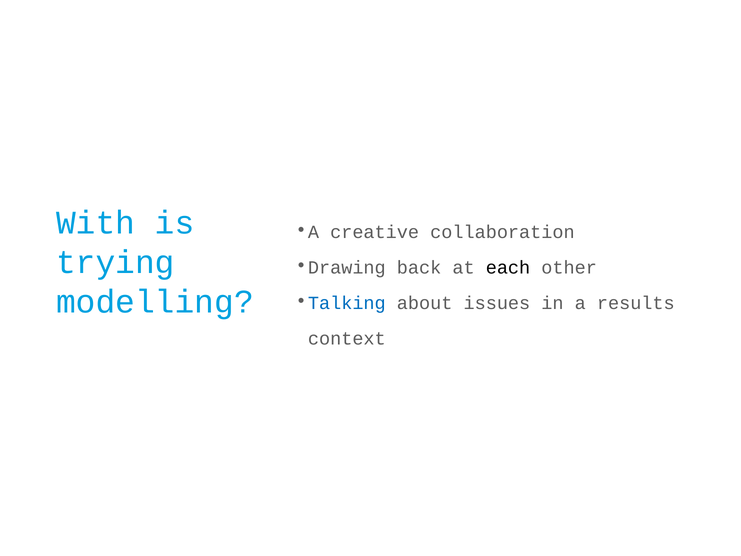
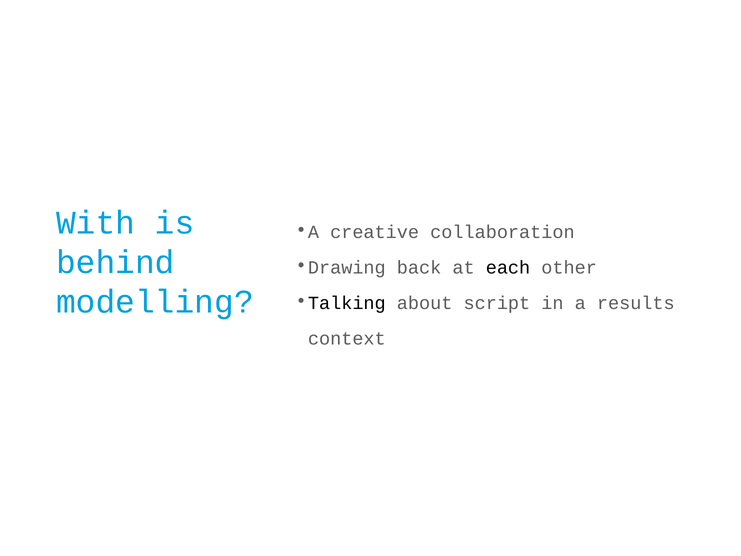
trying: trying -> behind (115, 262)
Talking colour: blue -> black (347, 303)
issues: issues -> script (497, 303)
